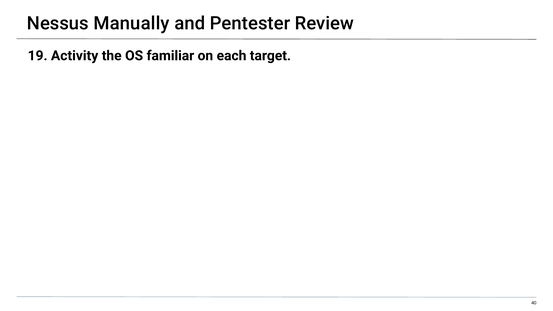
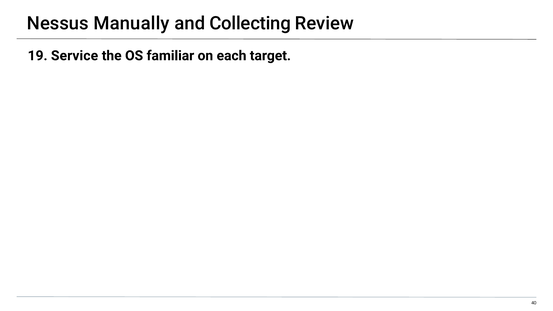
Pentester: Pentester -> Collecting (250, 23)
Activity: Activity -> Service (75, 56)
